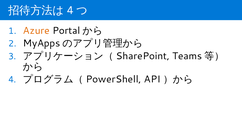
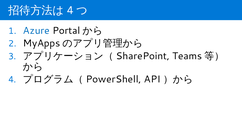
Azure colour: orange -> blue (36, 31)
